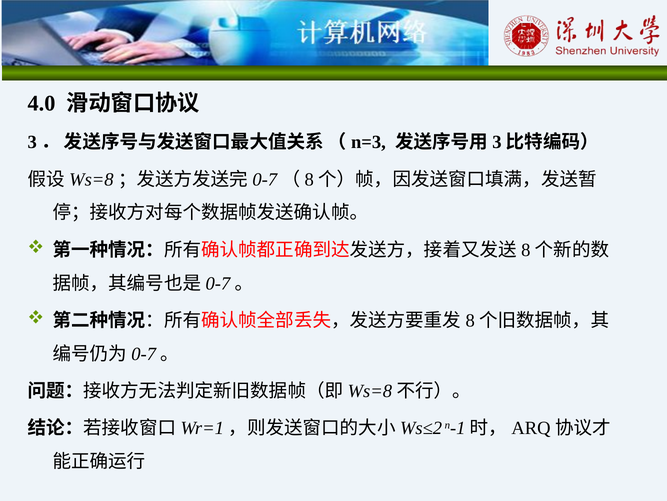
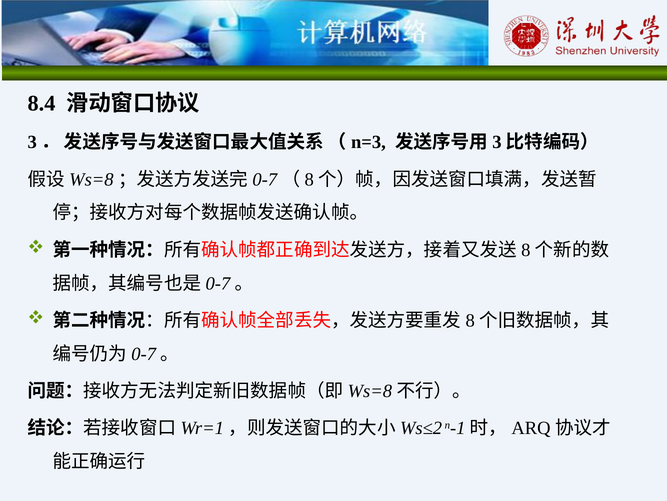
4.0: 4.0 -> 8.4 (42, 103)
